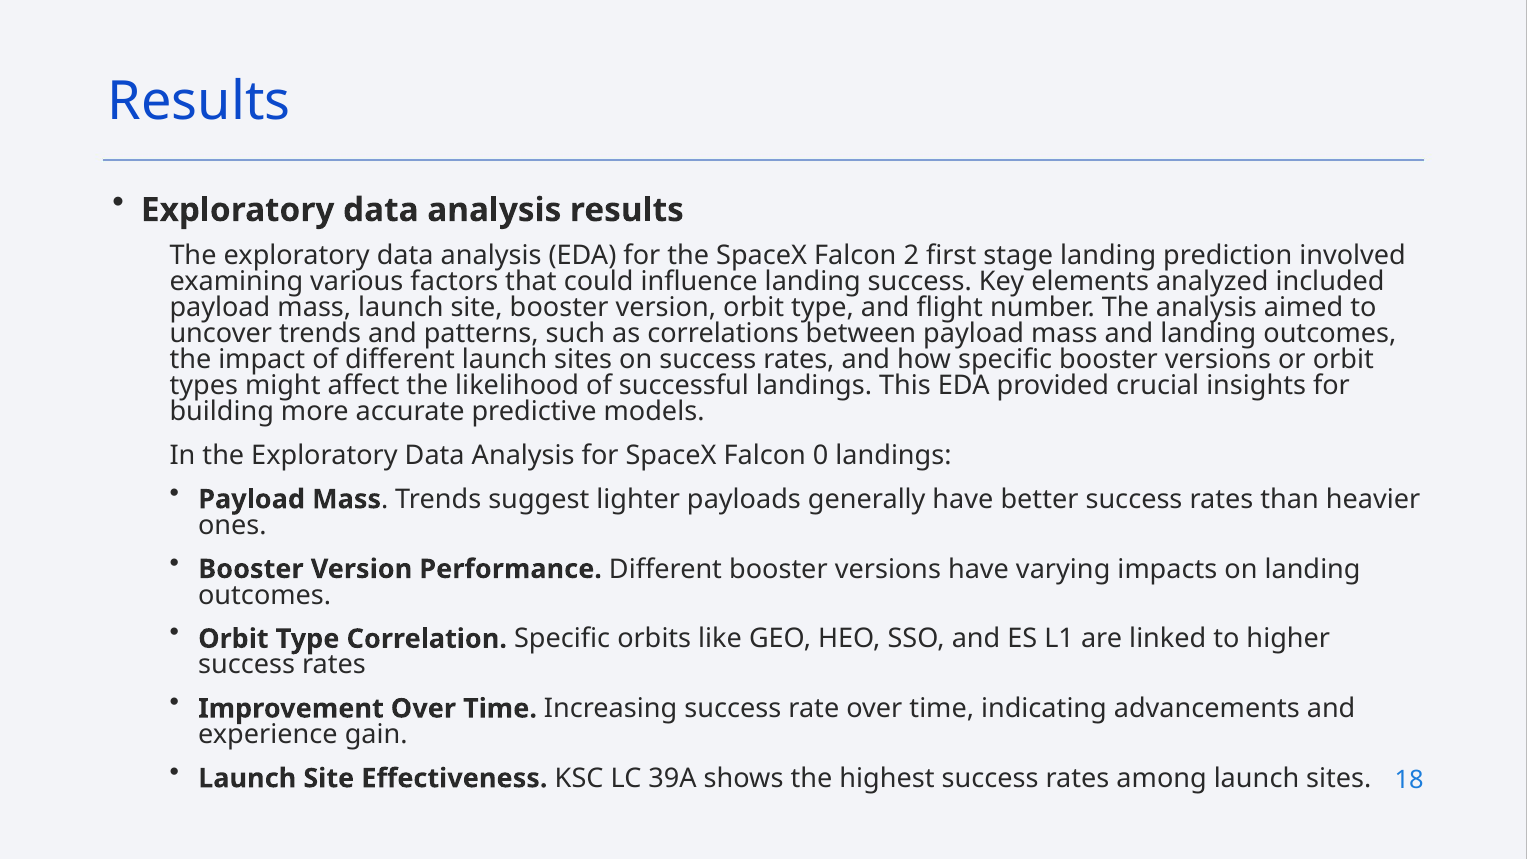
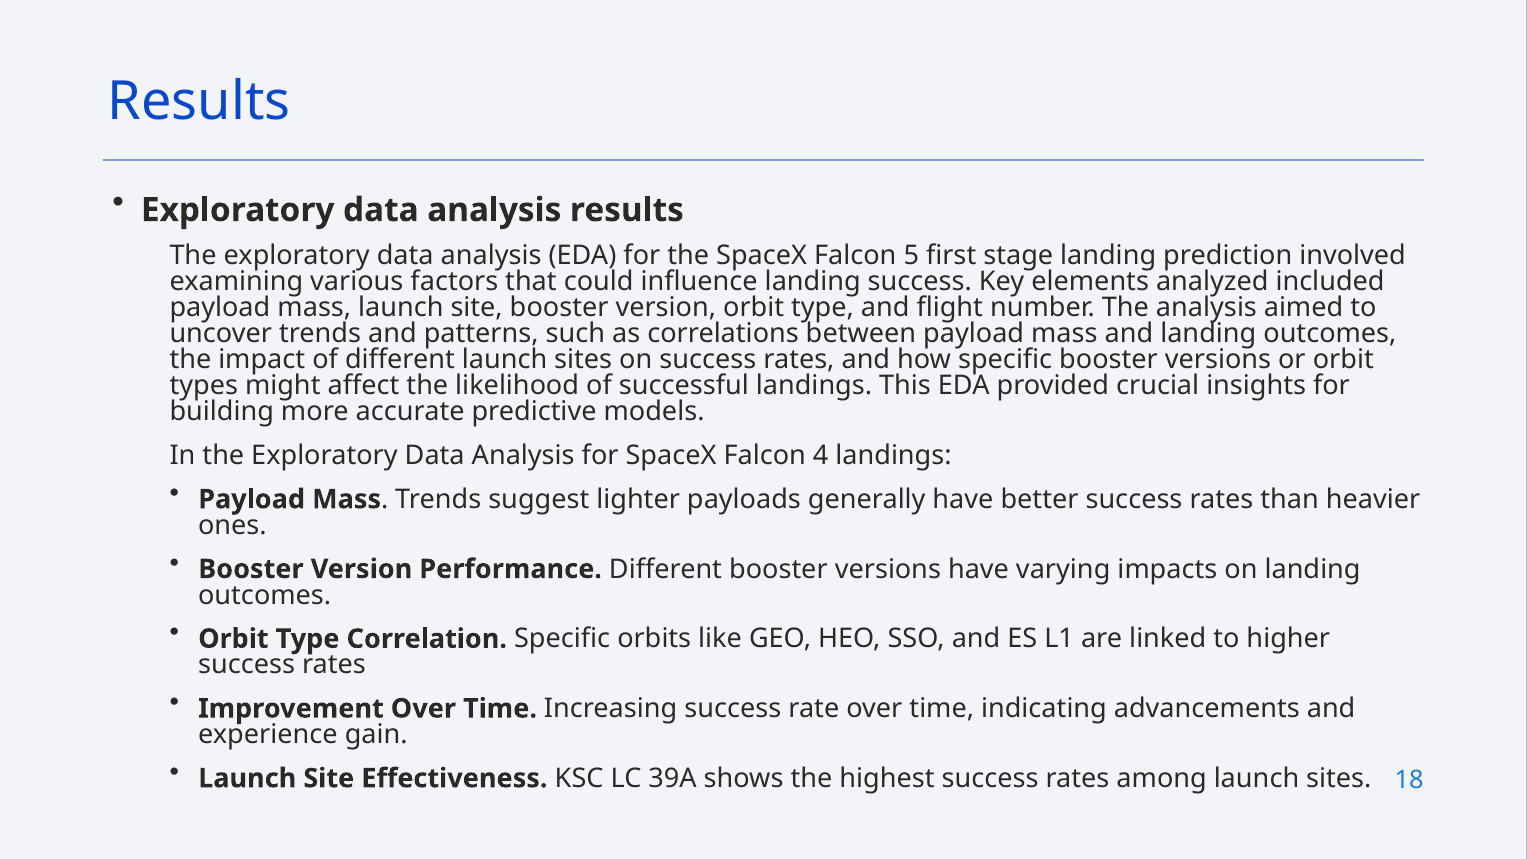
2: 2 -> 5 (911, 256)
0: 0 -> 4 (821, 456)
